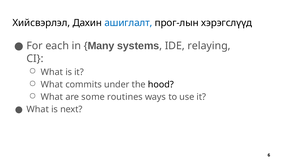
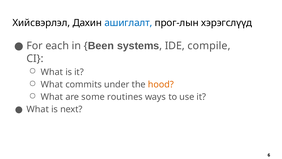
Many: Many -> Been (101, 46)
relaying: relaying -> compile (209, 46)
hood colour: black -> orange (161, 84)
